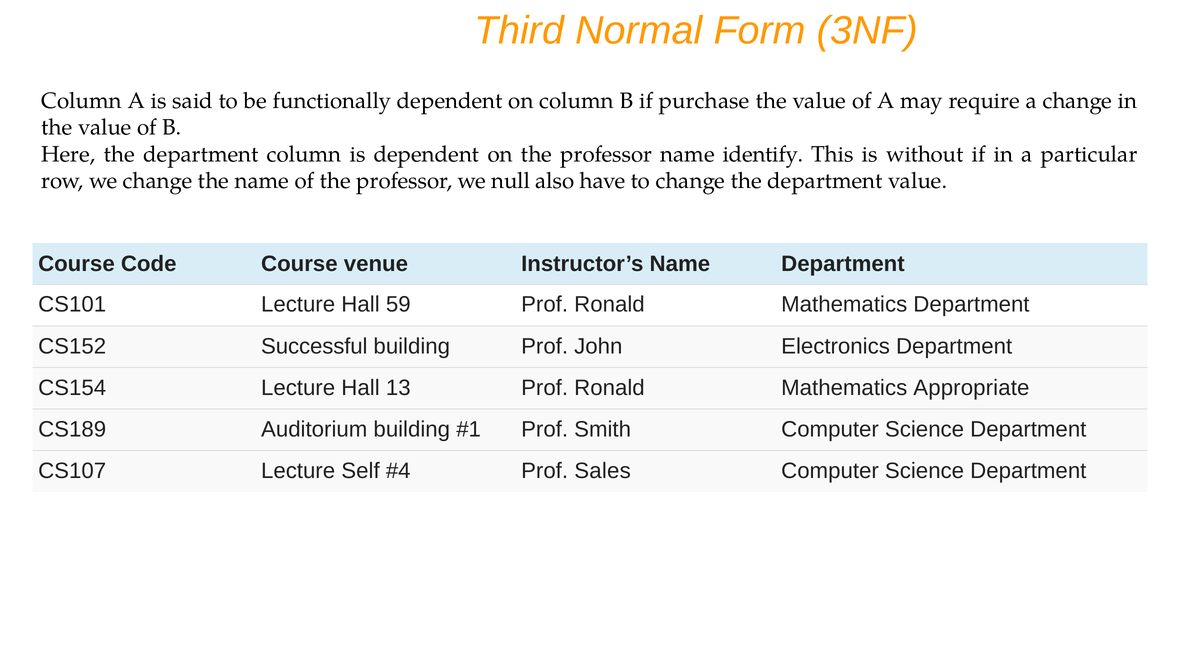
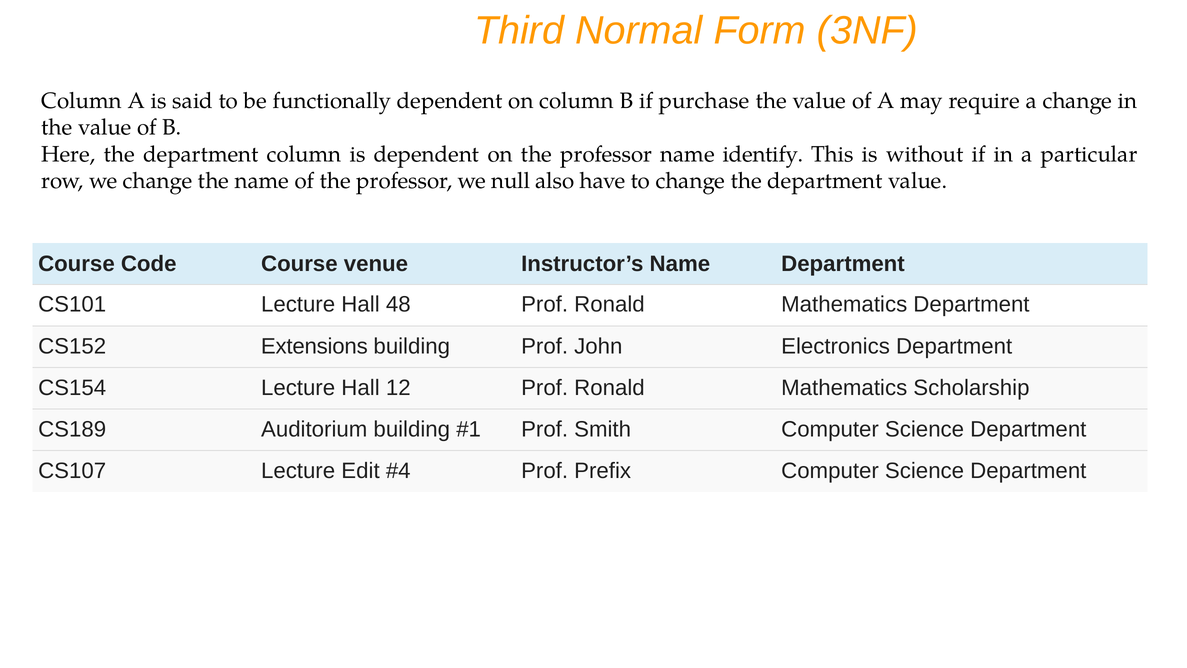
59: 59 -> 48 (398, 304)
Successful: Successful -> Extensions (314, 346)
13: 13 -> 12 (398, 388)
Appropriate: Appropriate -> Scholarship (971, 388)
Self: Self -> Edit (361, 471)
Sales: Sales -> Prefix (603, 471)
